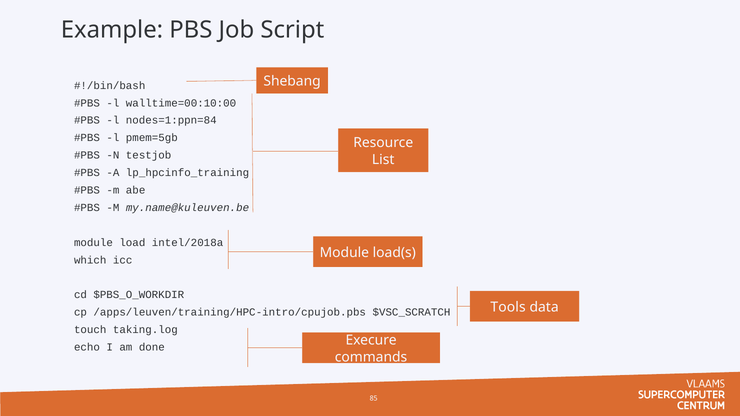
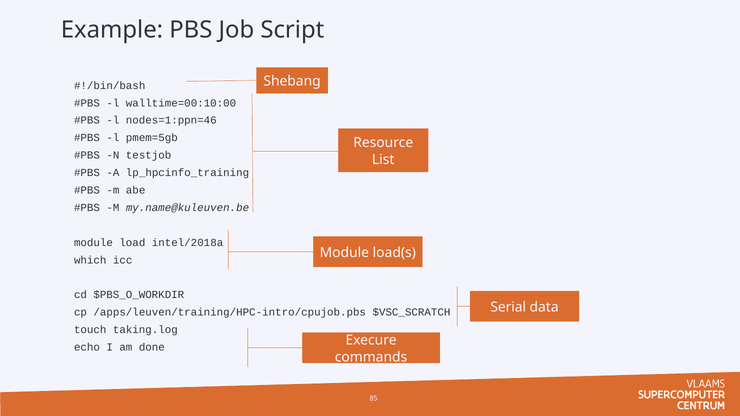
nodes=1:ppn=84: nodes=1:ppn=84 -> nodes=1:ppn=46 (171, 120)
Tools: Tools -> Serial (508, 307)
